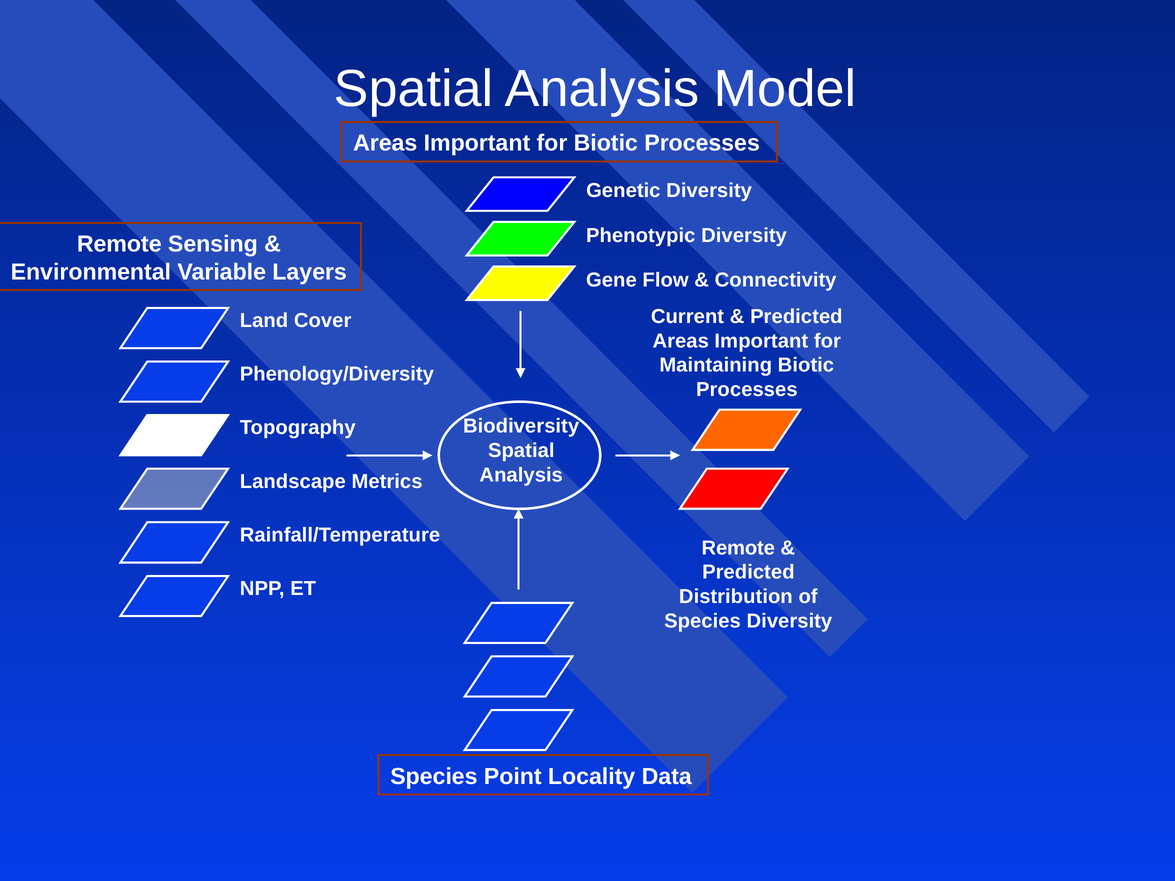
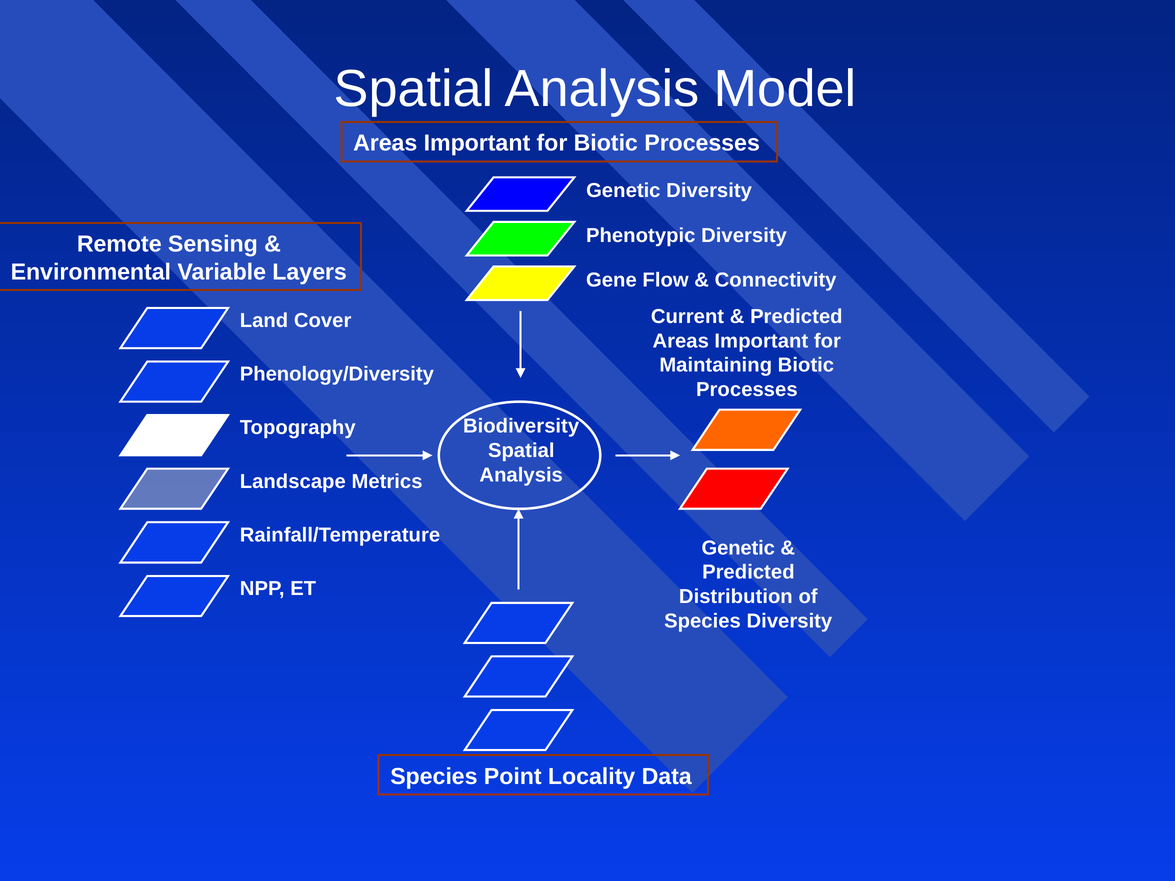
Remote: Remote -> Genetic (738, 548)
